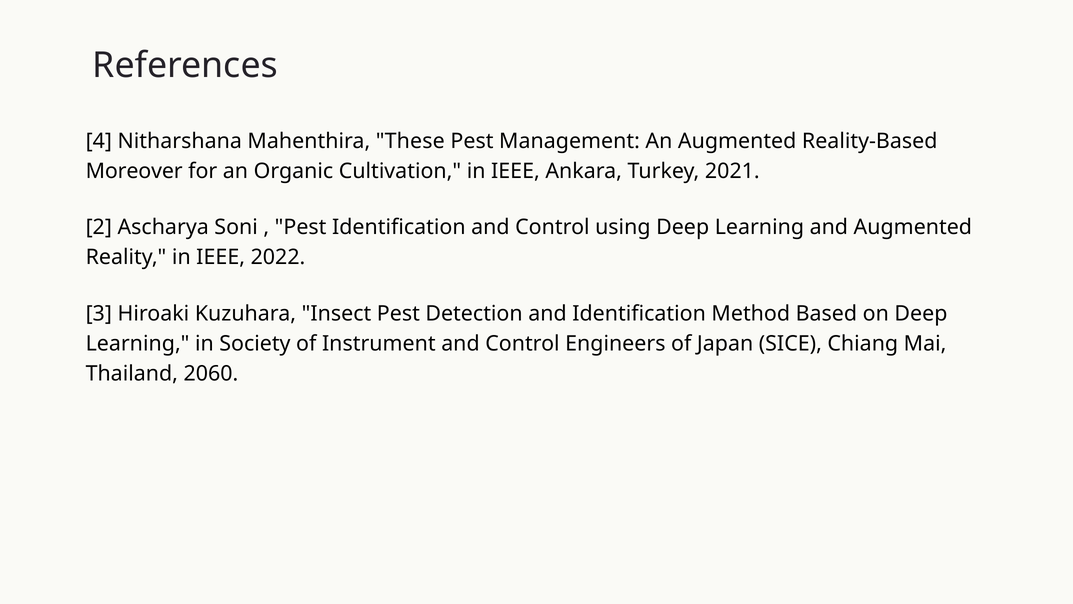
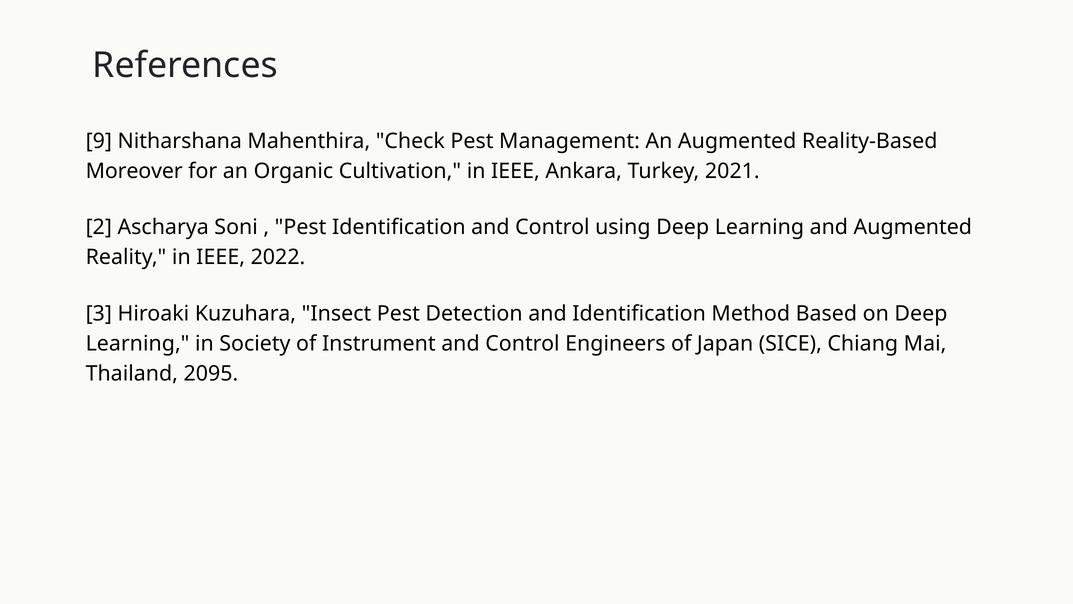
4: 4 -> 9 (99, 141)
These: These -> Check (410, 141)
2060: 2060 -> 2095 (211, 373)
